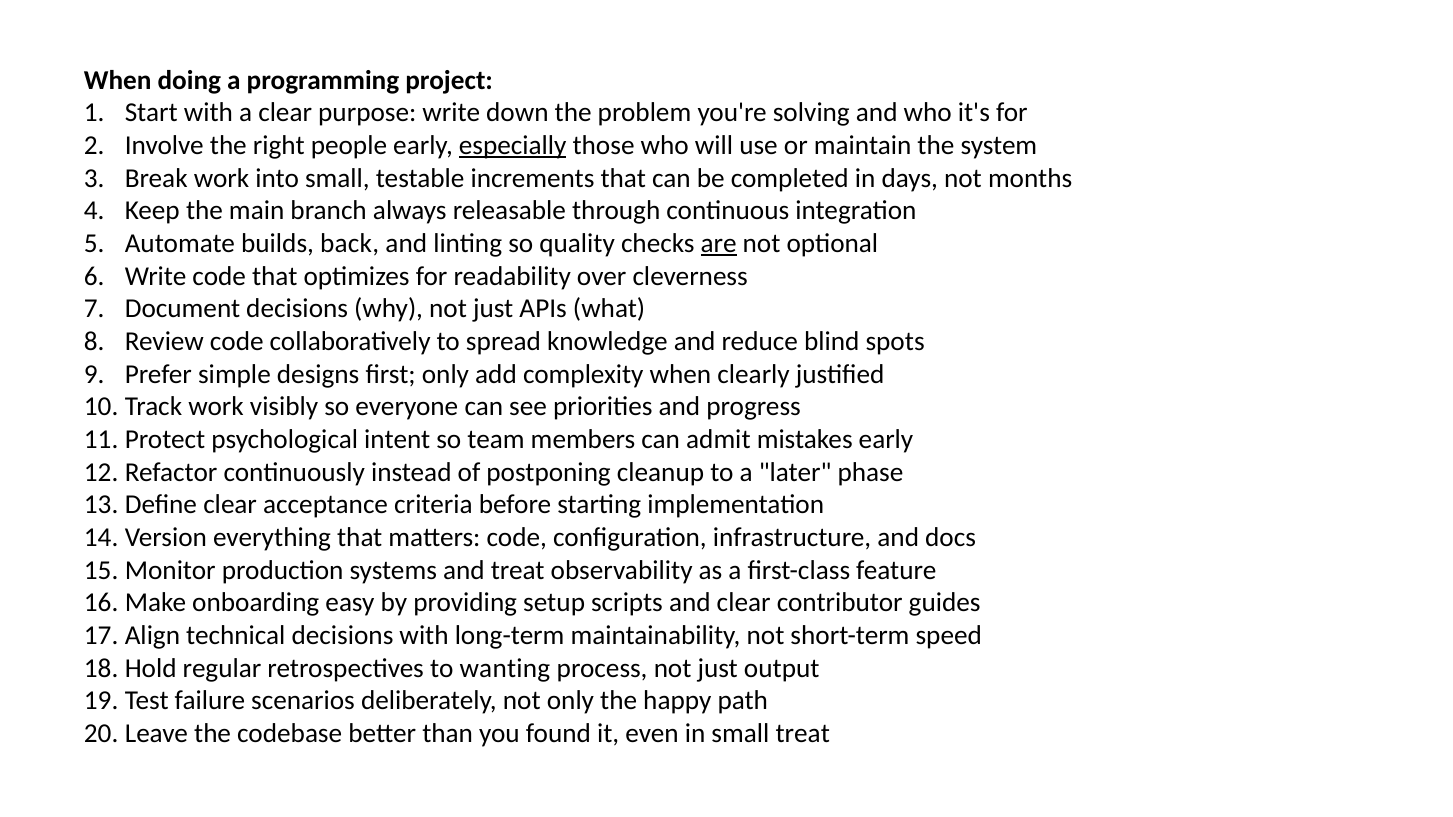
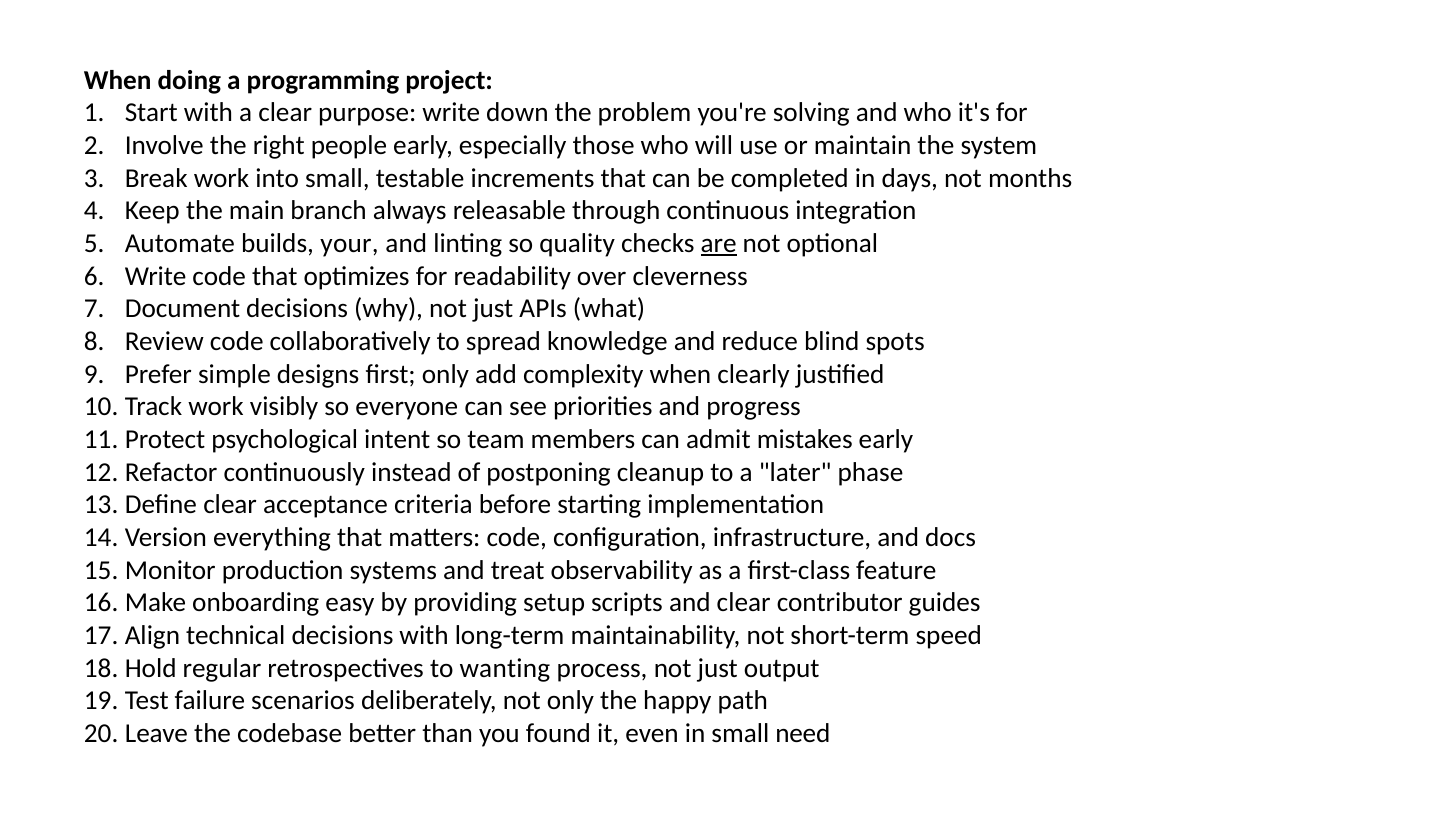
especially underline: present -> none (513, 146)
back: back -> your (350, 244)
small treat: treat -> need (803, 734)
